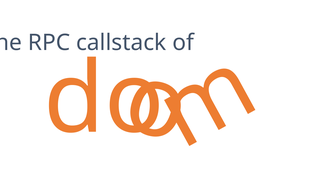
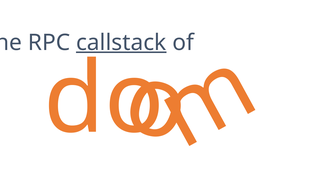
callstack underline: none -> present (121, 43)
